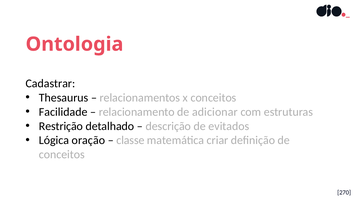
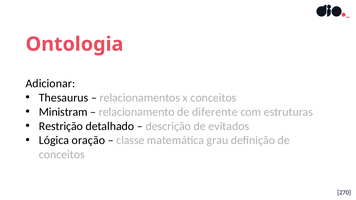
Cadastrar: Cadastrar -> Adicionar (50, 84)
Facilidade: Facilidade -> Ministram (63, 112)
adicionar: adicionar -> diferente (215, 112)
criar: criar -> grau (218, 141)
